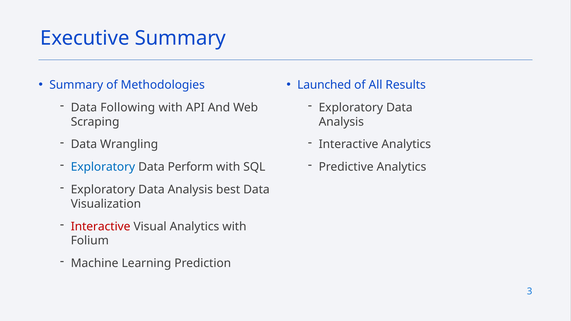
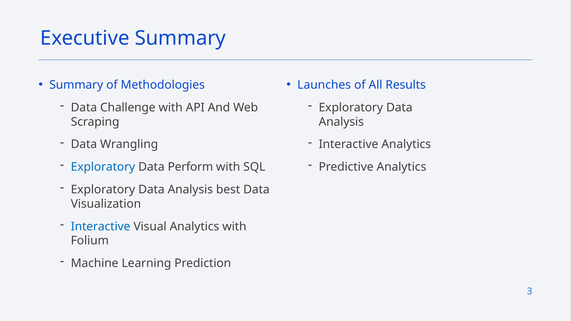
Launched: Launched -> Launches (324, 85)
Following: Following -> Challenge (128, 108)
Interactive colour: red -> blue (101, 227)
